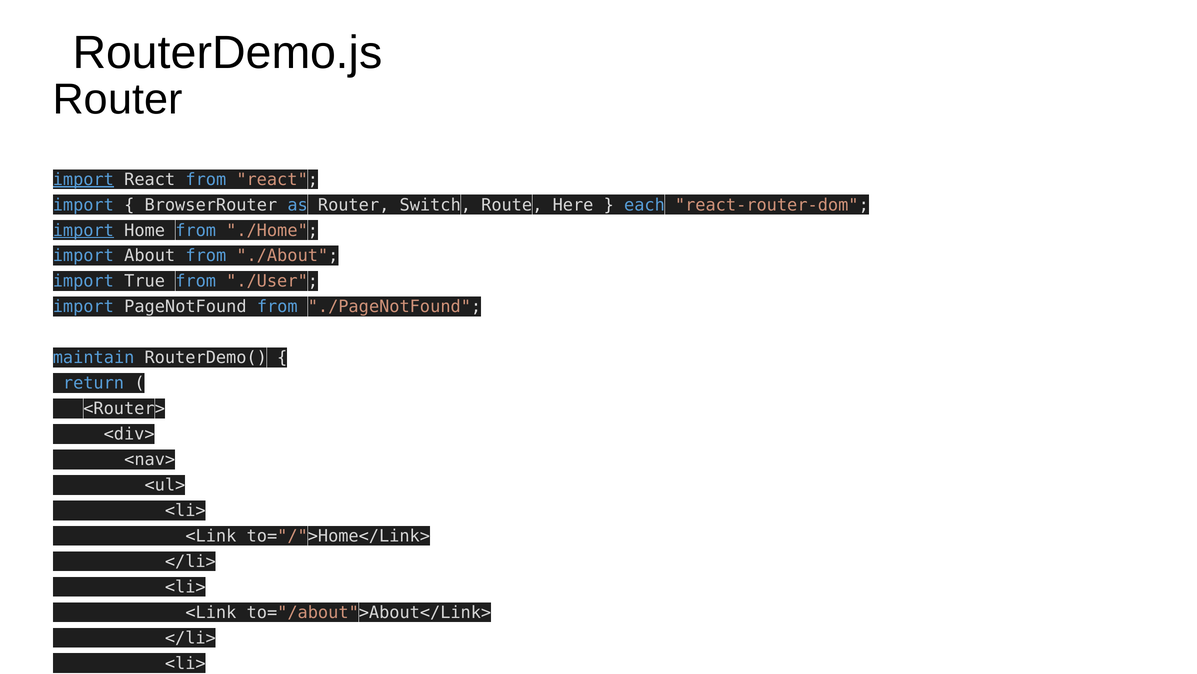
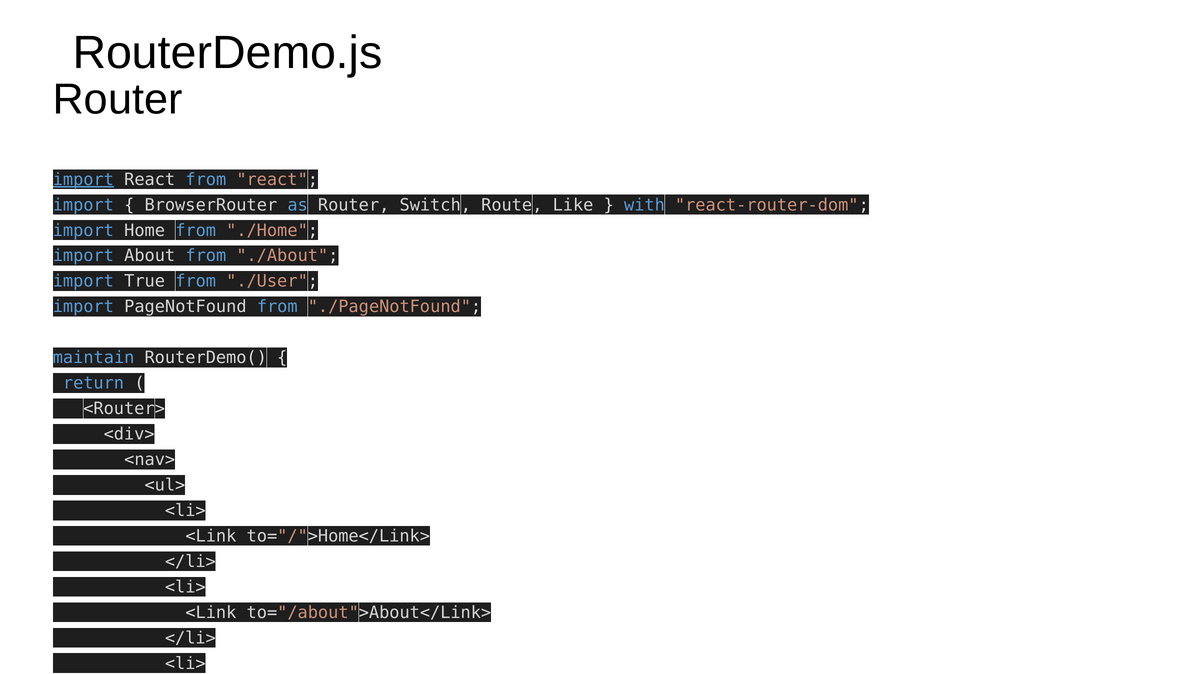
Here: Here -> Like (573, 205)
each: each -> with (644, 205)
import underline: present -> none (83, 230)
